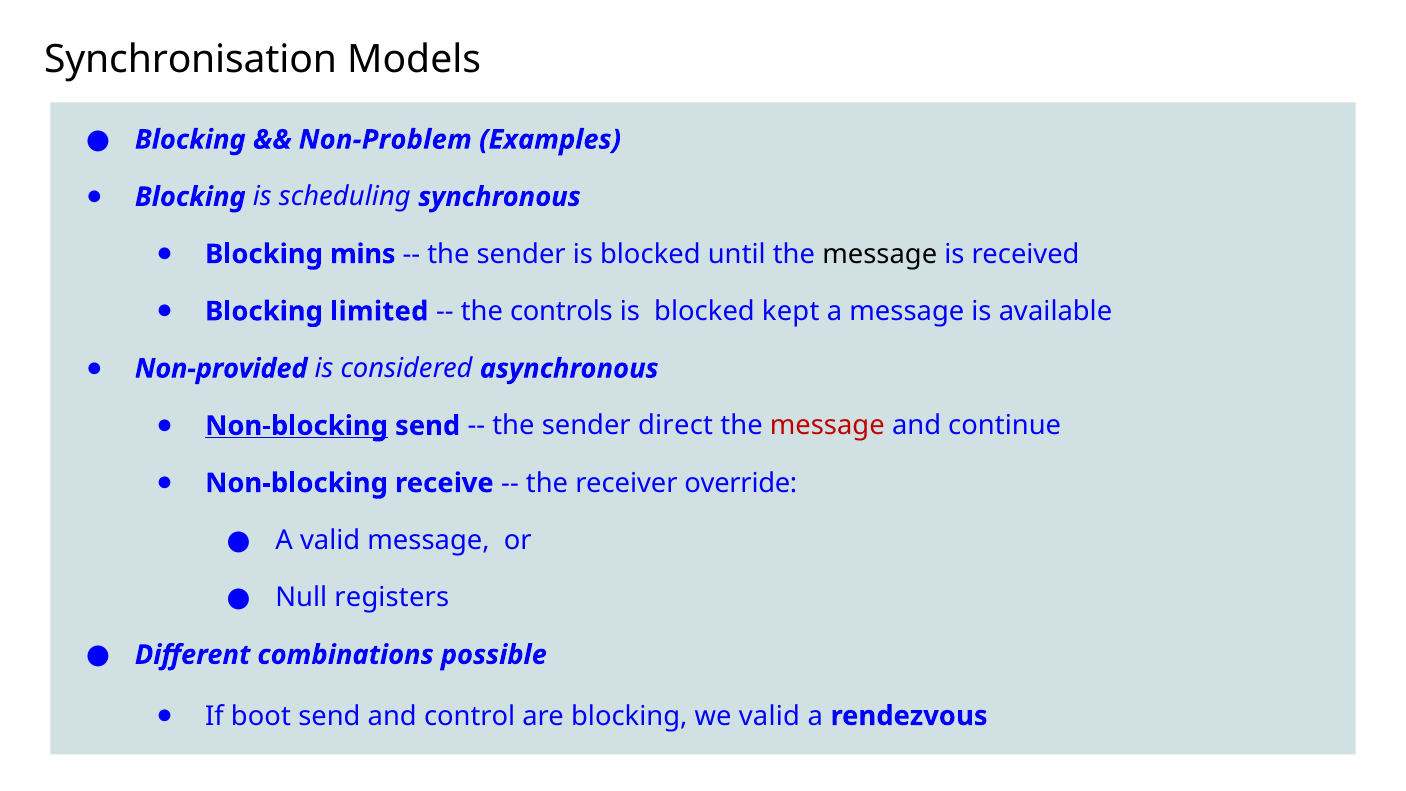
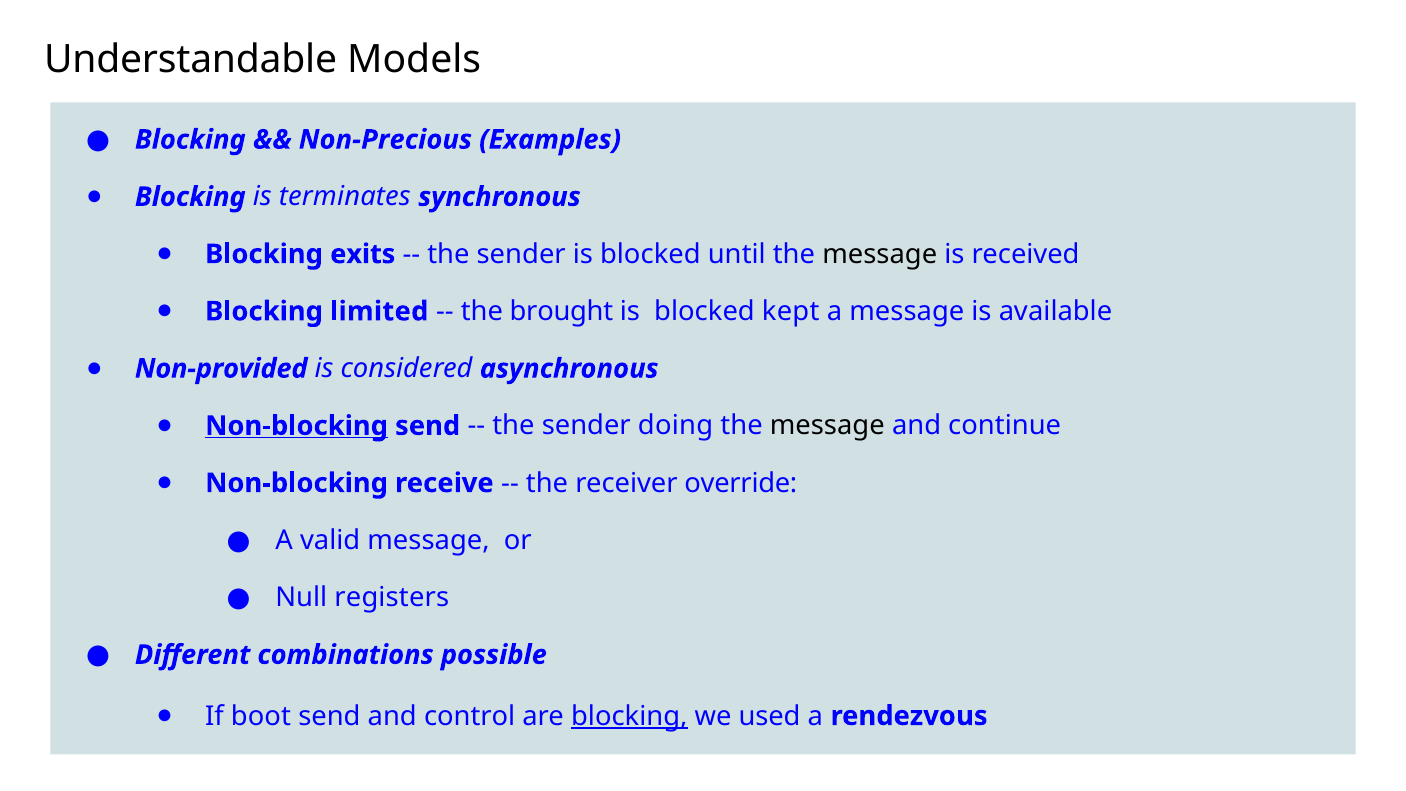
Synchronisation: Synchronisation -> Understandable (191, 60)
Non-Problem: Non-Problem -> Non-Precious (385, 140)
scheduling: scheduling -> terminates (345, 197)
mins: mins -> exits (363, 254)
controls: controls -> brought (561, 311)
direct: direct -> doing (676, 426)
message colour: red -> black (827, 426)
blocking underline: none -> present (629, 716)
we valid: valid -> used (770, 716)
